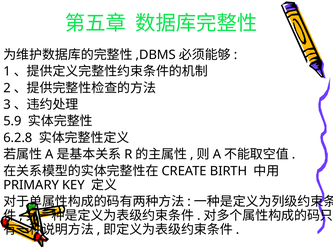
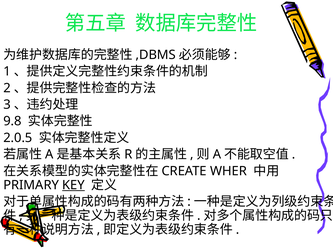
5.9: 5.9 -> 9.8 (12, 121)
6.2.8: 6.2.8 -> 2.0.5 (18, 138)
BIRTH: BIRTH -> WHER (228, 171)
KEY underline: none -> present (73, 185)
